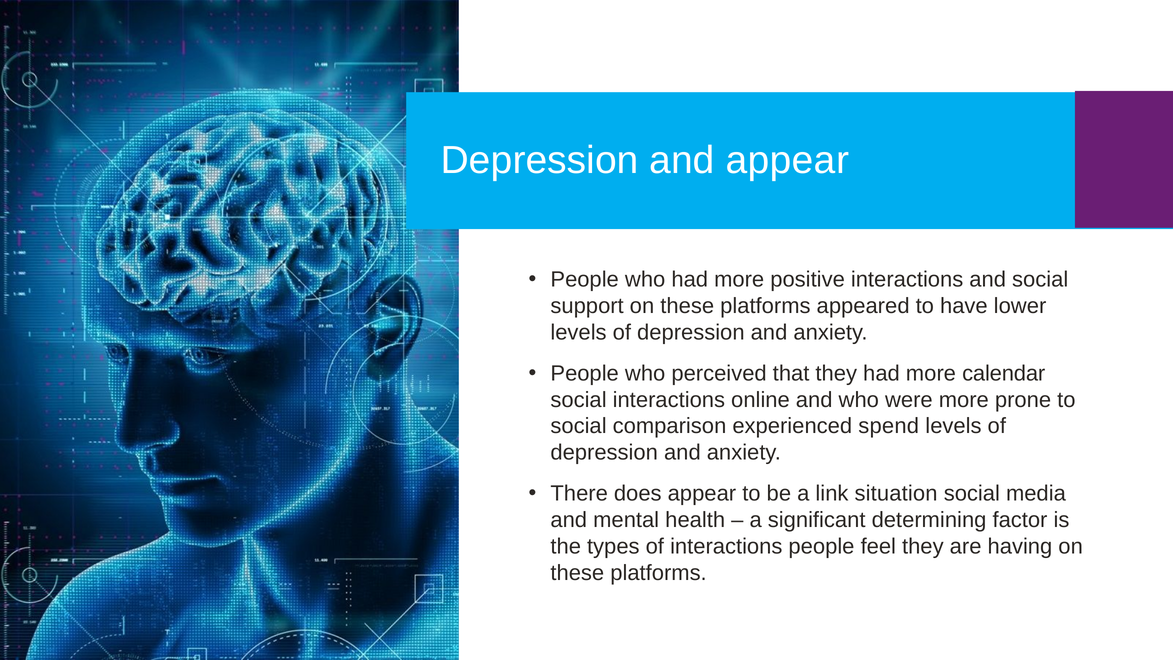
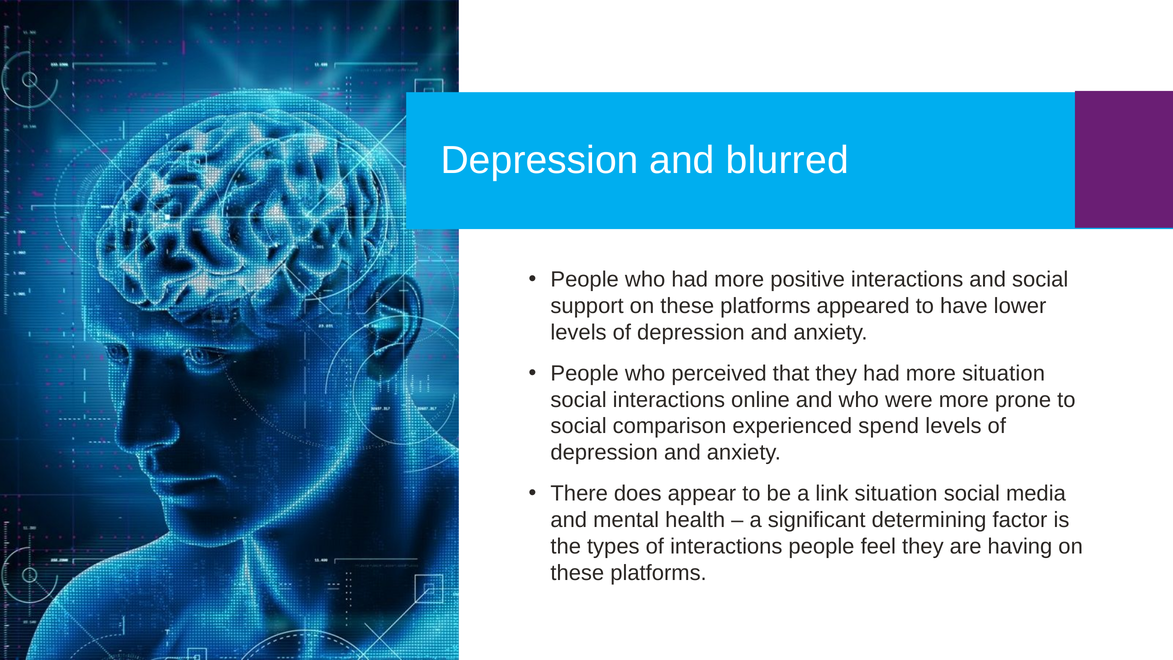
and appear: appear -> blurred (787, 160)
more calendar: calendar -> situation (1004, 373)
